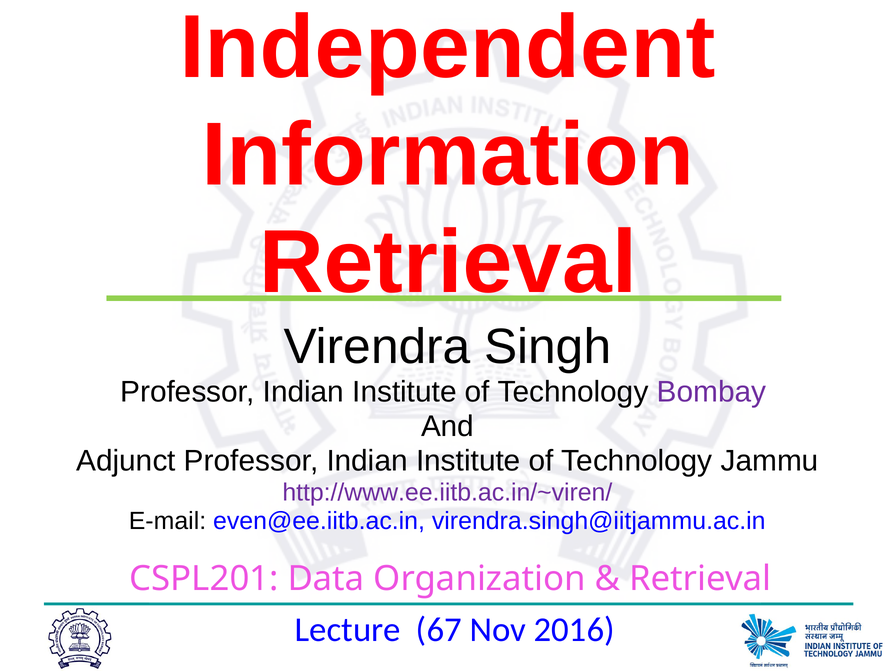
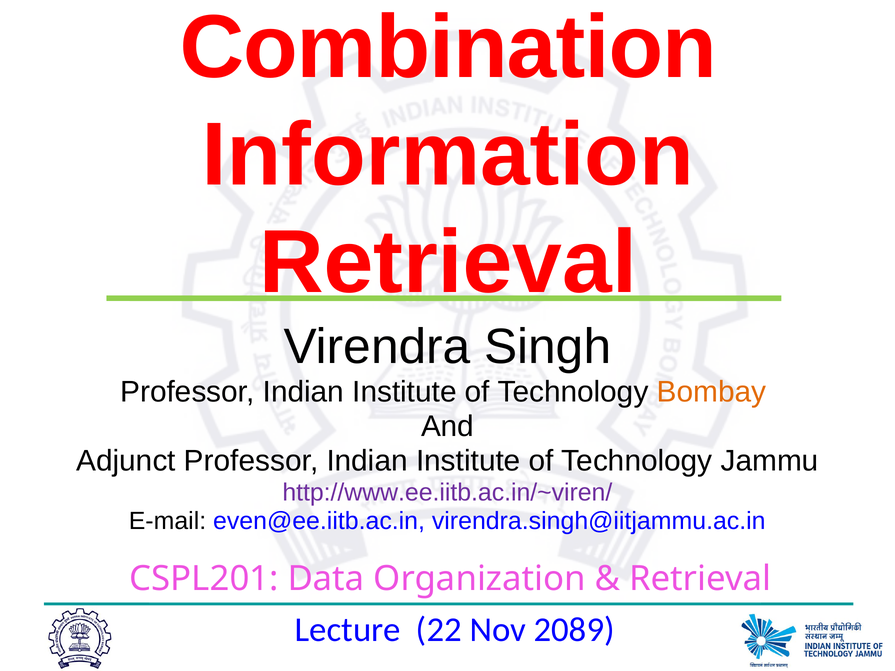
Independent: Independent -> Combination (448, 48)
Bombay colour: purple -> orange (712, 392)
67: 67 -> 22 (439, 630)
2016: 2016 -> 2089 (574, 630)
